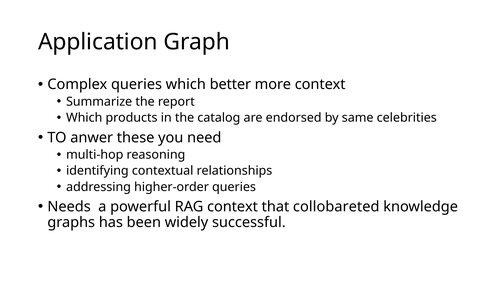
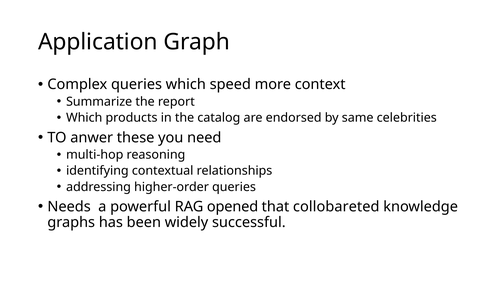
better: better -> speed (230, 84)
RAG context: context -> opened (233, 207)
